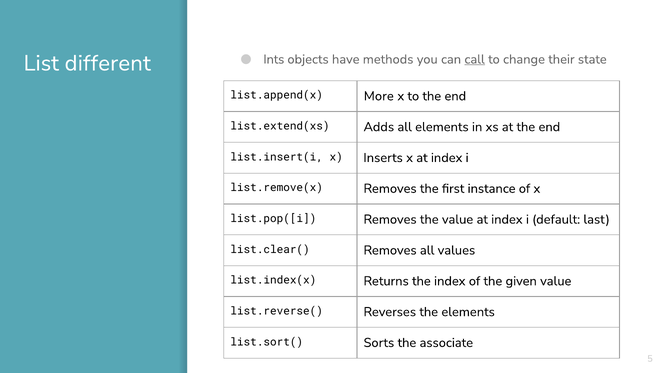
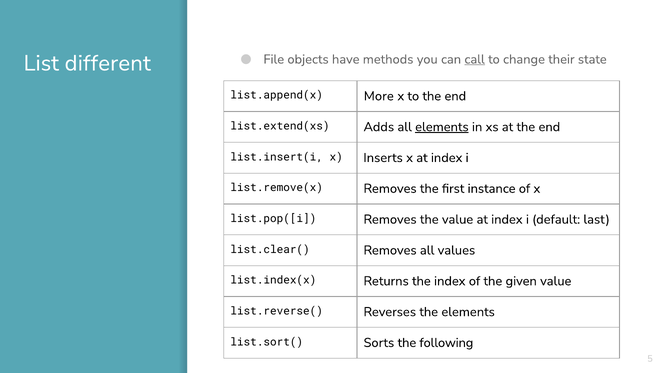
Ints: Ints -> File (274, 59)
elements underline: none -> present (442, 127)
associate: associate -> following (446, 342)
